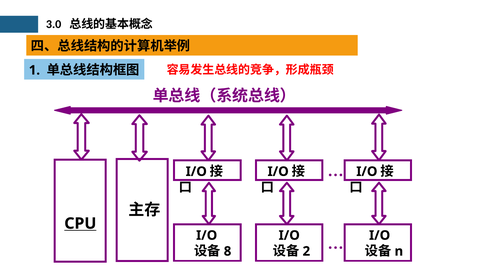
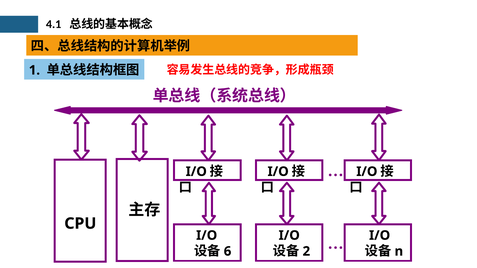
3.0: 3.0 -> 4.1 (54, 24)
CPU underline: present -> none (80, 224)
8: 8 -> 6 (228, 252)
